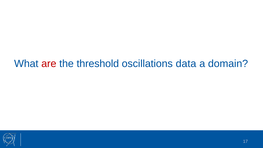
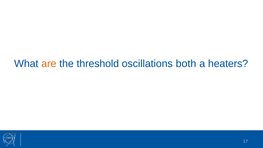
are colour: red -> orange (49, 64)
data: data -> both (186, 64)
domain: domain -> heaters (228, 64)
